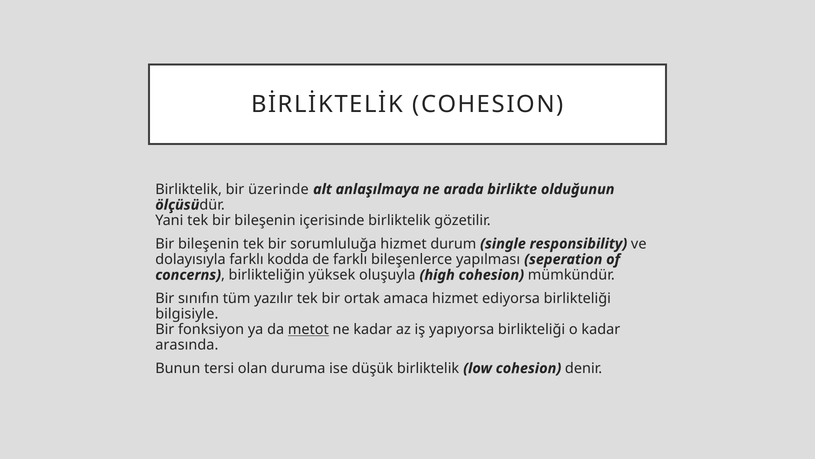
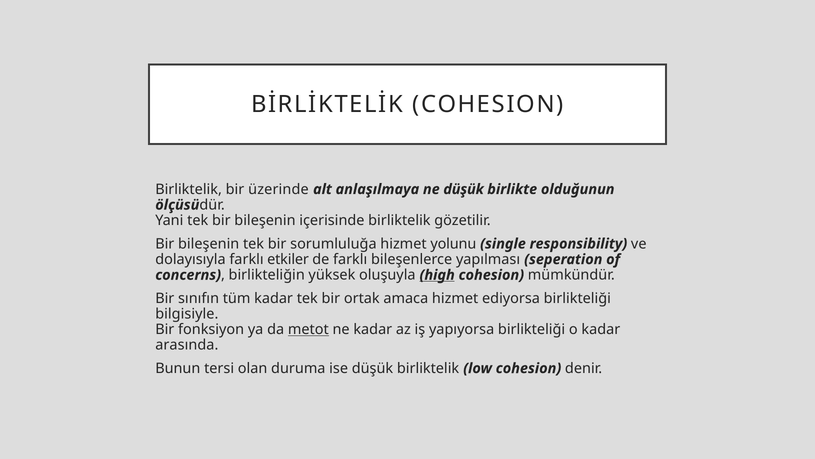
ne arada: arada -> düşük (464, 189)
durum: durum -> yolunu (453, 243)
kodda: kodda -> etkiler (288, 259)
high underline: none -> present (437, 275)
tüm yazılır: yazılır -> kadar (274, 298)
